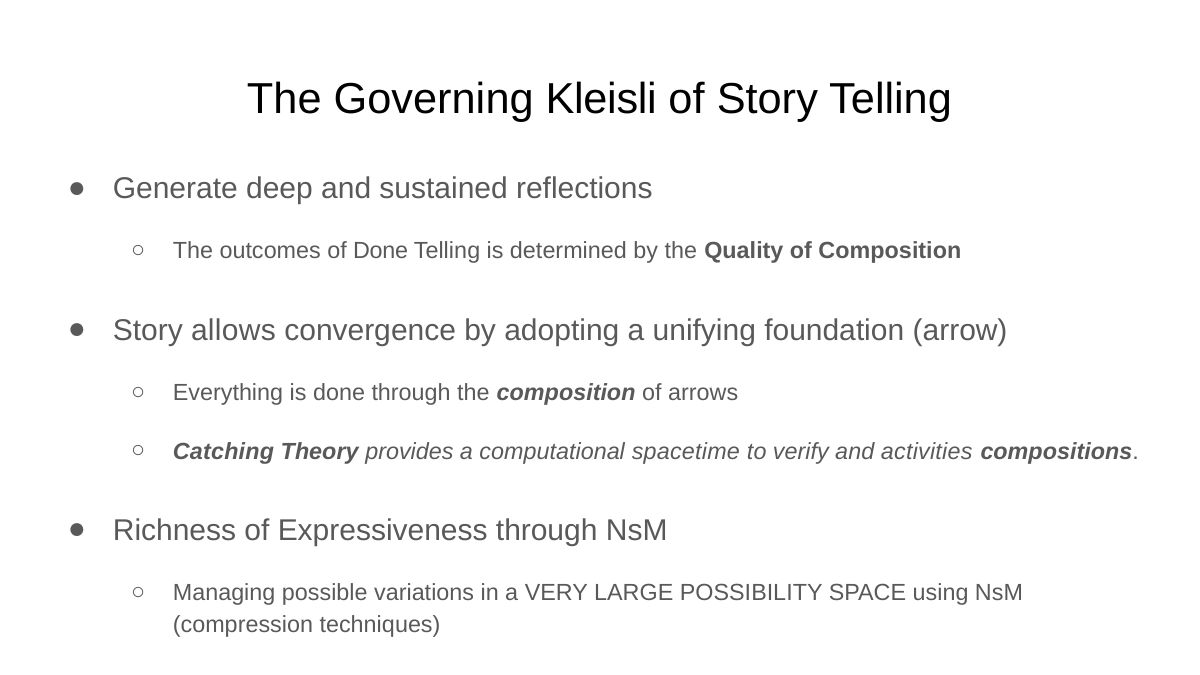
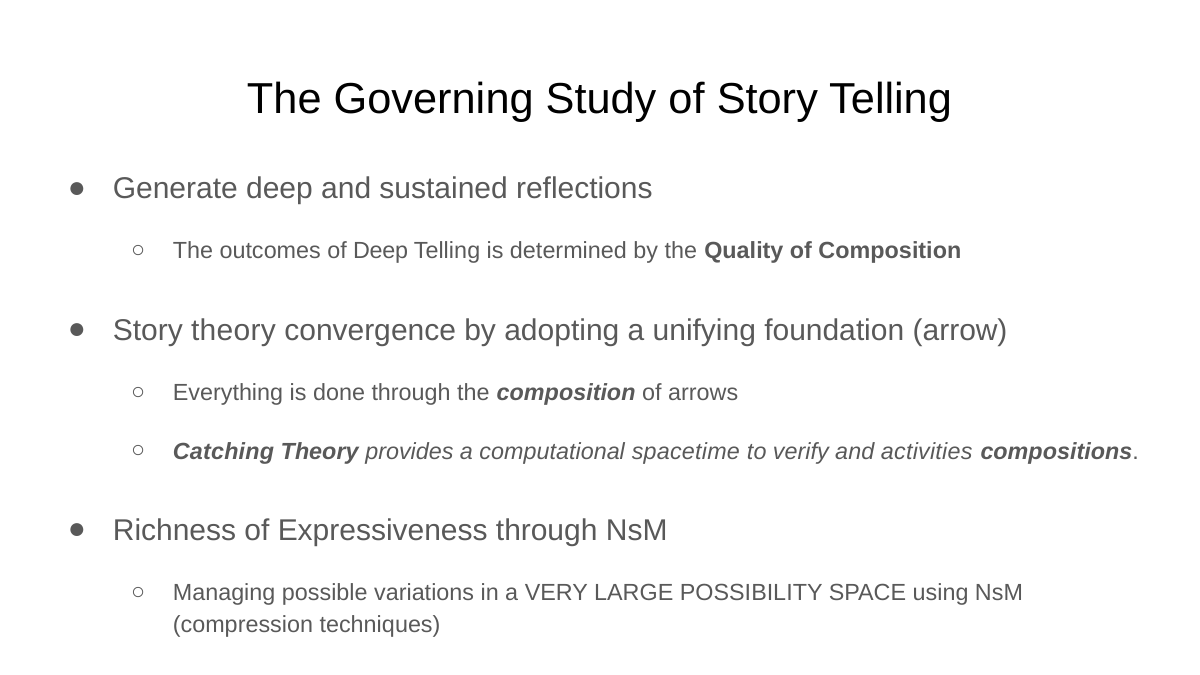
Kleisli: Kleisli -> Study (601, 99)
of Done: Done -> Deep (381, 251)
Story allows: allows -> theory (233, 330)
